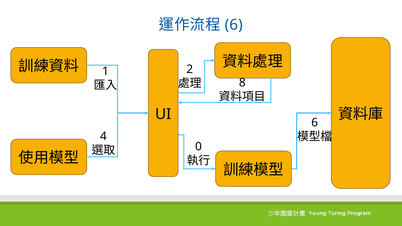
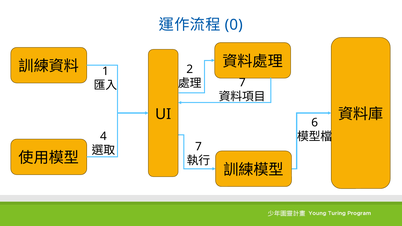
6: 6 -> 0 (234, 25)
8: 8 -> 7 (242, 83)
0: 0 -> 7 (198, 147)
